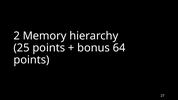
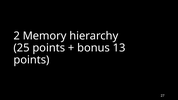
64: 64 -> 13 (119, 48)
